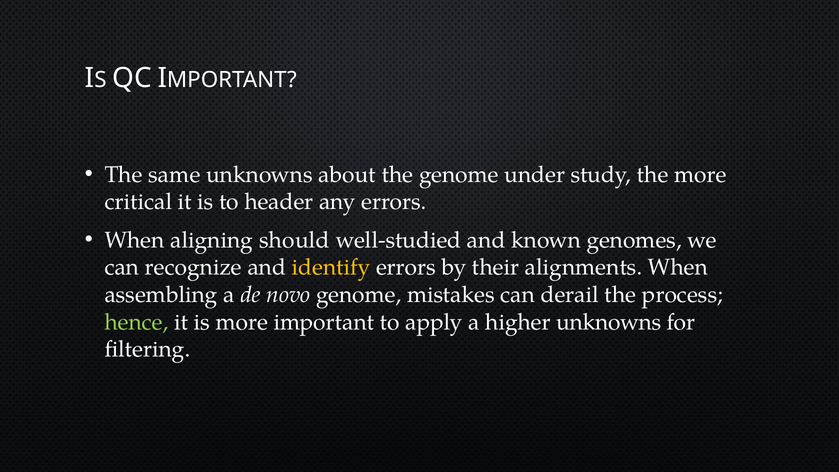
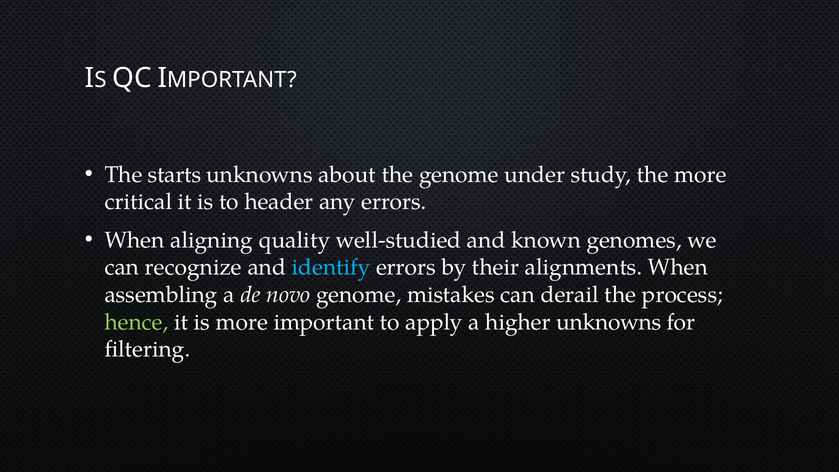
same: same -> starts (175, 175)
should: should -> quality (294, 240)
identify colour: yellow -> light blue (331, 267)
